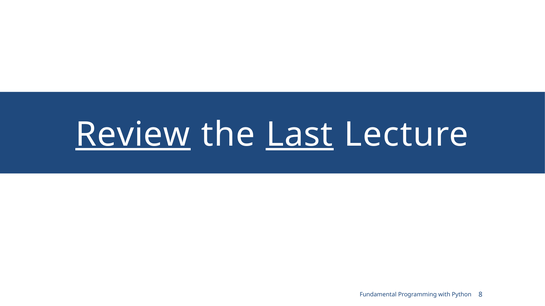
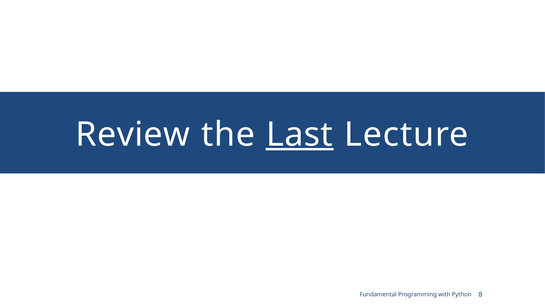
Review underline: present -> none (133, 135)
